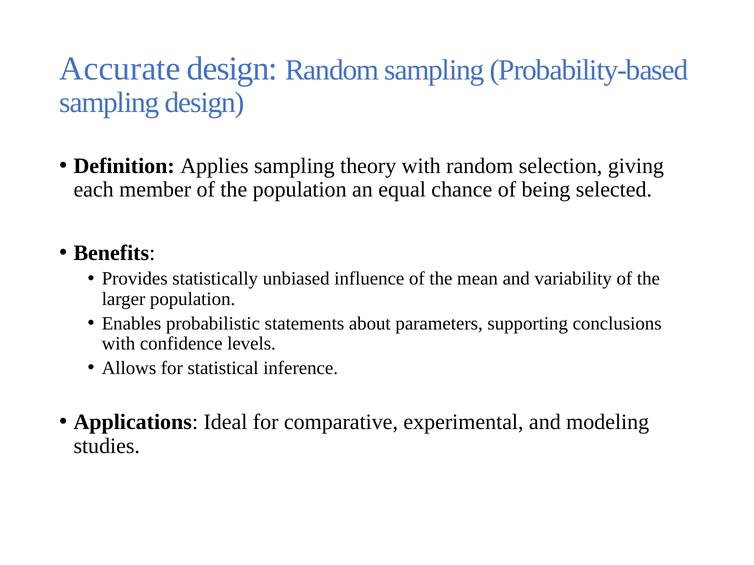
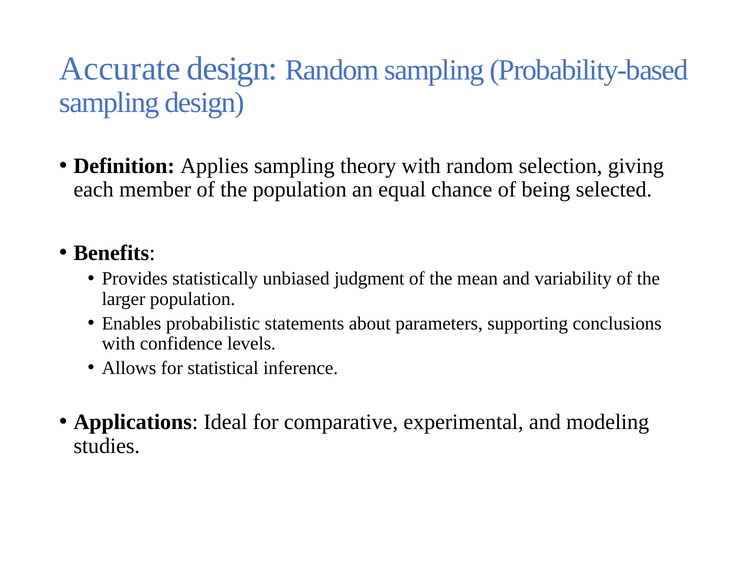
influence: influence -> judgment (369, 279)
